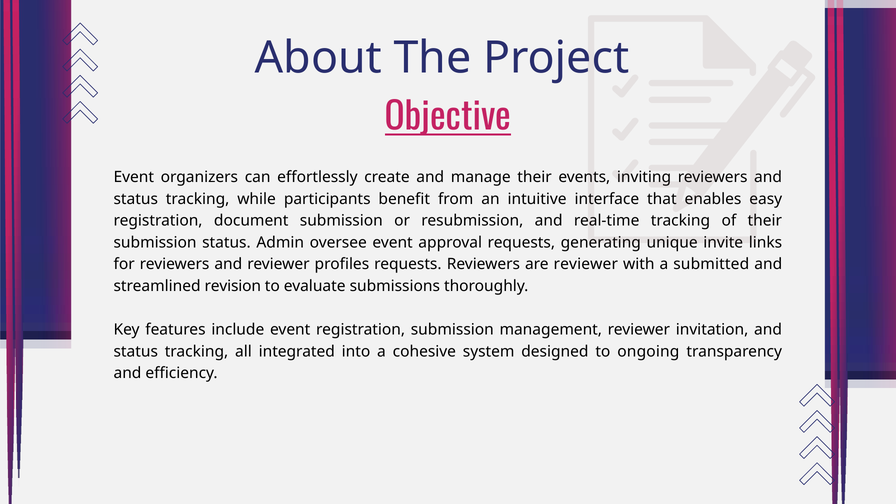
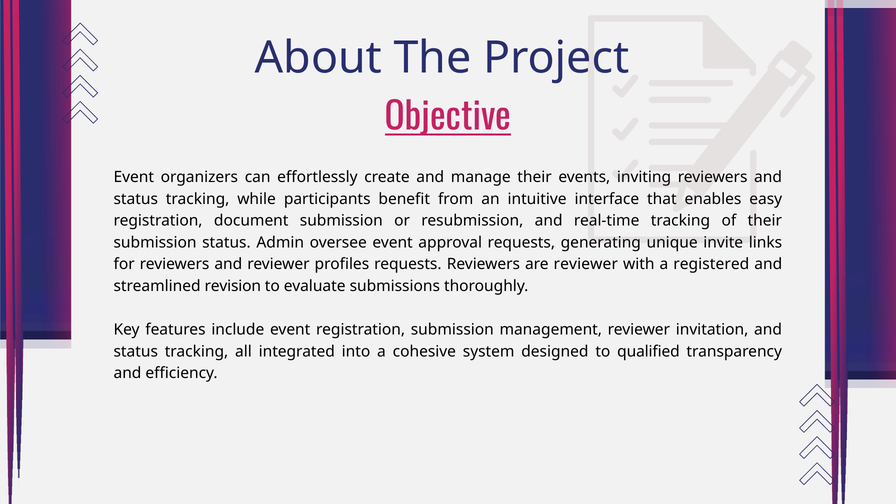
submitted: submitted -> registered (711, 264)
ongoing: ongoing -> qualified (649, 351)
